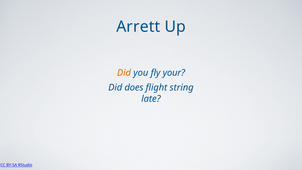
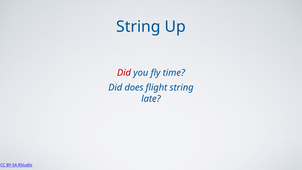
Arrett: Arrett -> String (138, 27)
Did colour: orange -> red (124, 73)
your: your -> time (174, 73)
